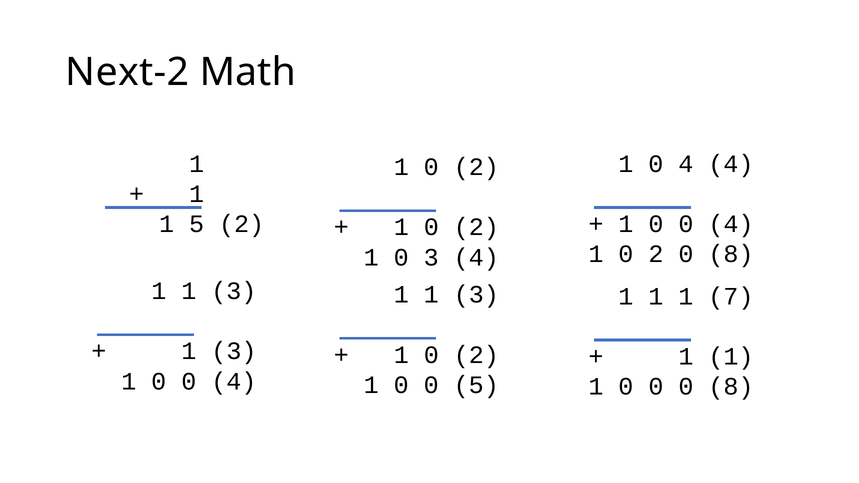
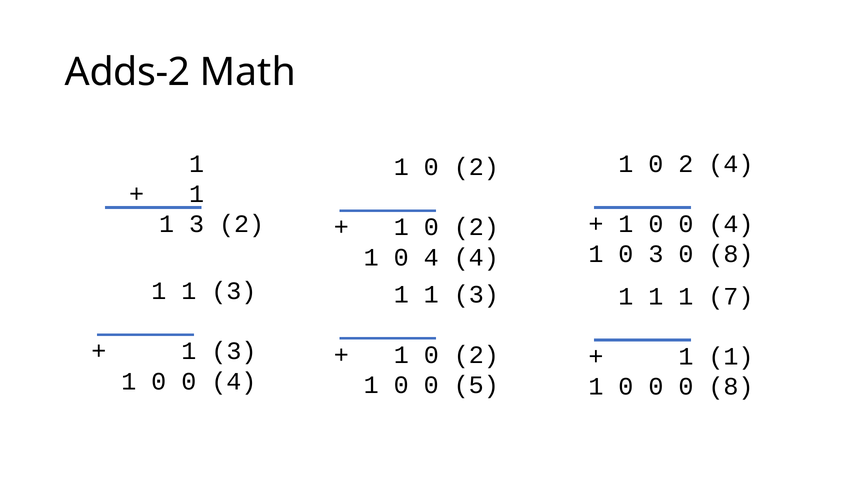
Next-2: Next-2 -> Adds-2 (128, 72)
4: 4 -> 2 (686, 164)
5: 5 -> 3 (197, 224)
2: 2 -> 3 (656, 254)
1 0 3: 3 -> 4 (431, 257)
